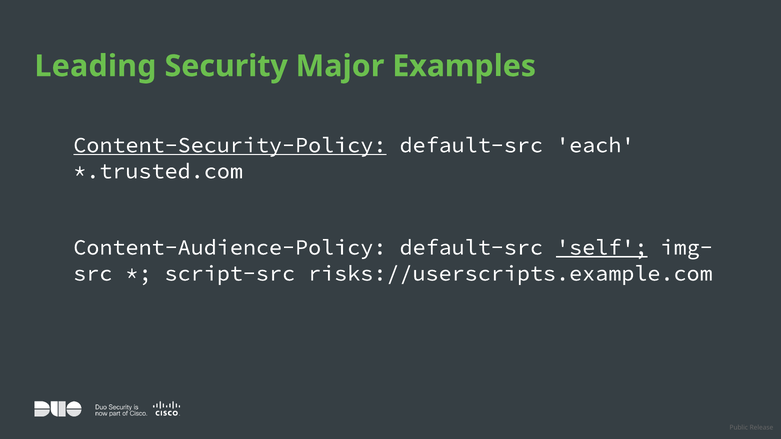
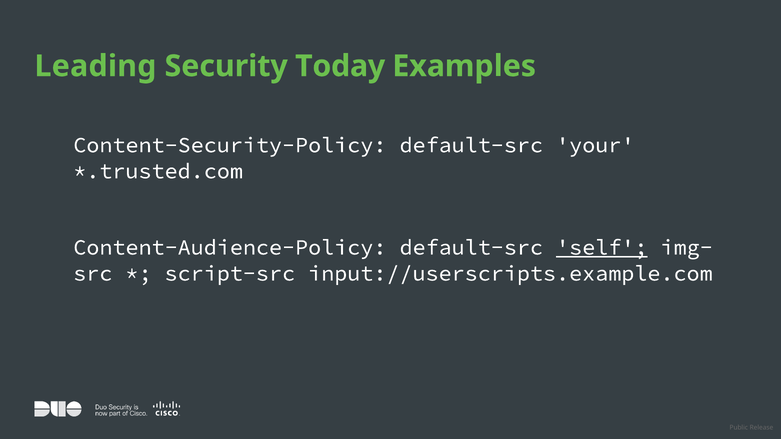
Major: Major -> Today (340, 66)
Content-Security-Policy underline: present -> none (230, 145)
each: each -> your (595, 145)
risks://userscripts.example.com: risks://userscripts.example.com -> input://userscripts.example.com (510, 274)
